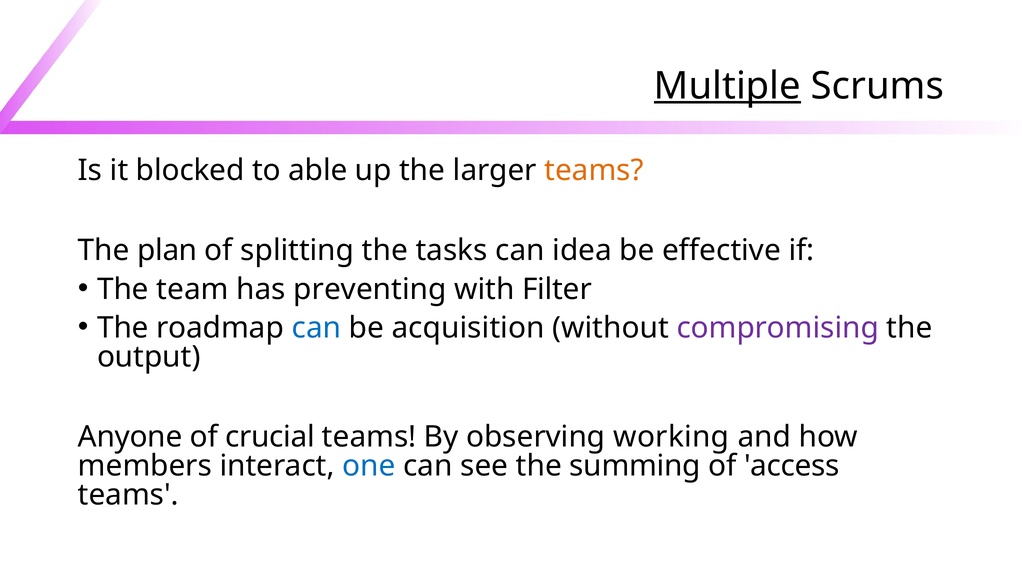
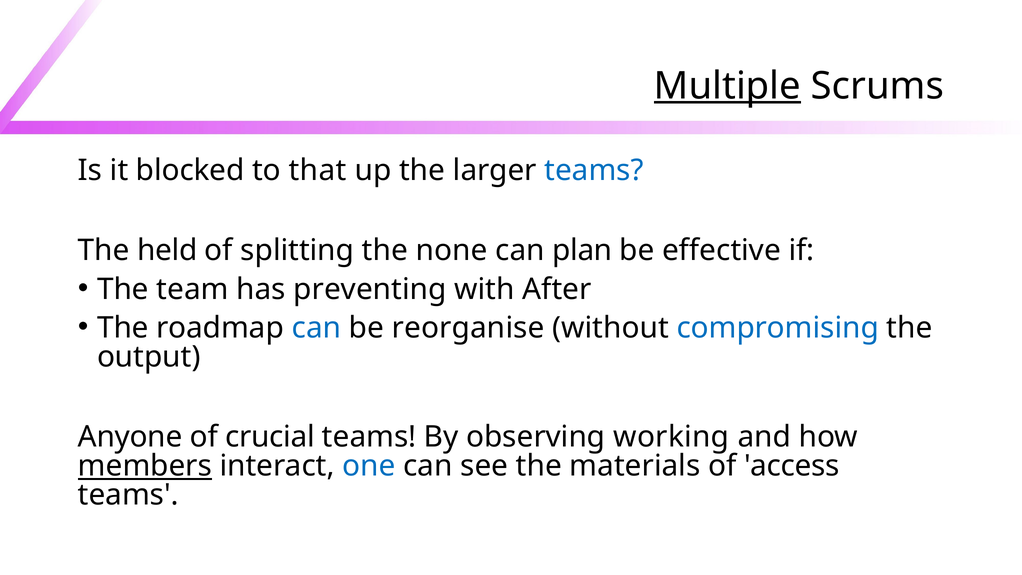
able: able -> that (318, 170)
teams colour: orange -> blue (594, 170)
plan: plan -> held (167, 251)
tasks: tasks -> none (452, 251)
idea: idea -> plan (582, 251)
Filter: Filter -> After (557, 289)
acquisition: acquisition -> reorganise (468, 328)
compromising colour: purple -> blue (778, 328)
members underline: none -> present (145, 466)
summing: summing -> materials (635, 466)
